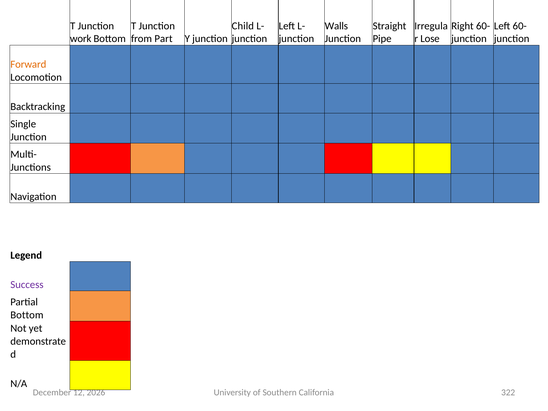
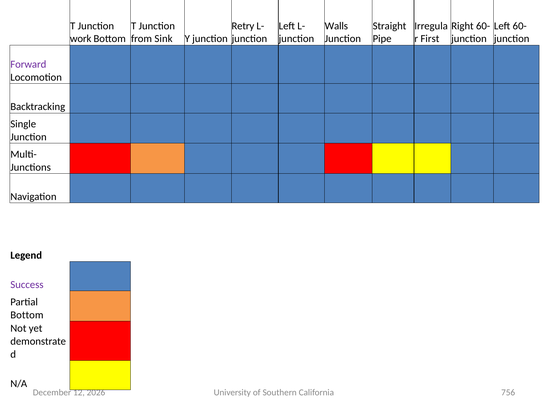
Child: Child -> Retry (243, 26)
Part: Part -> Sink (164, 39)
Lose: Lose -> First (430, 39)
Forward colour: orange -> purple (28, 64)
322: 322 -> 756 (508, 392)
